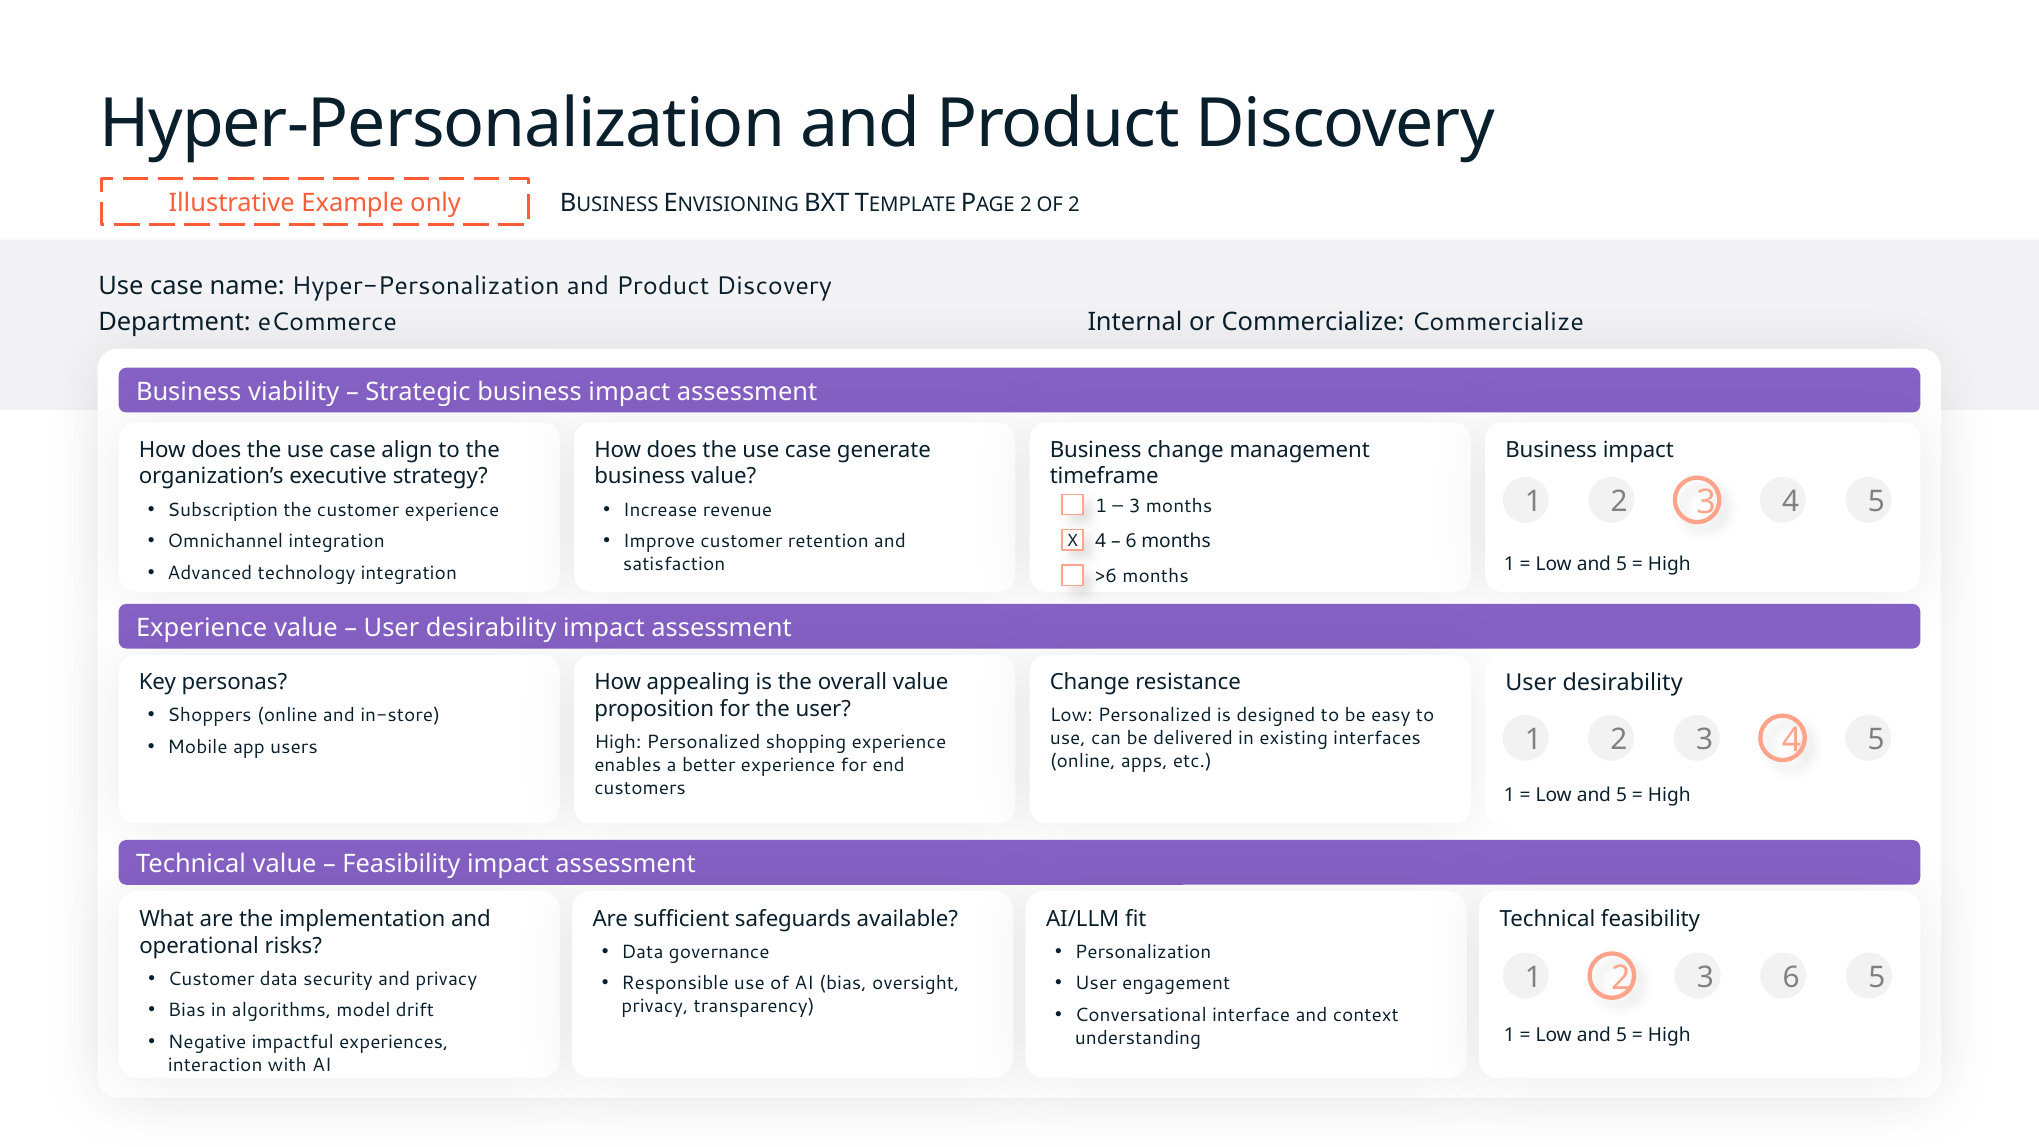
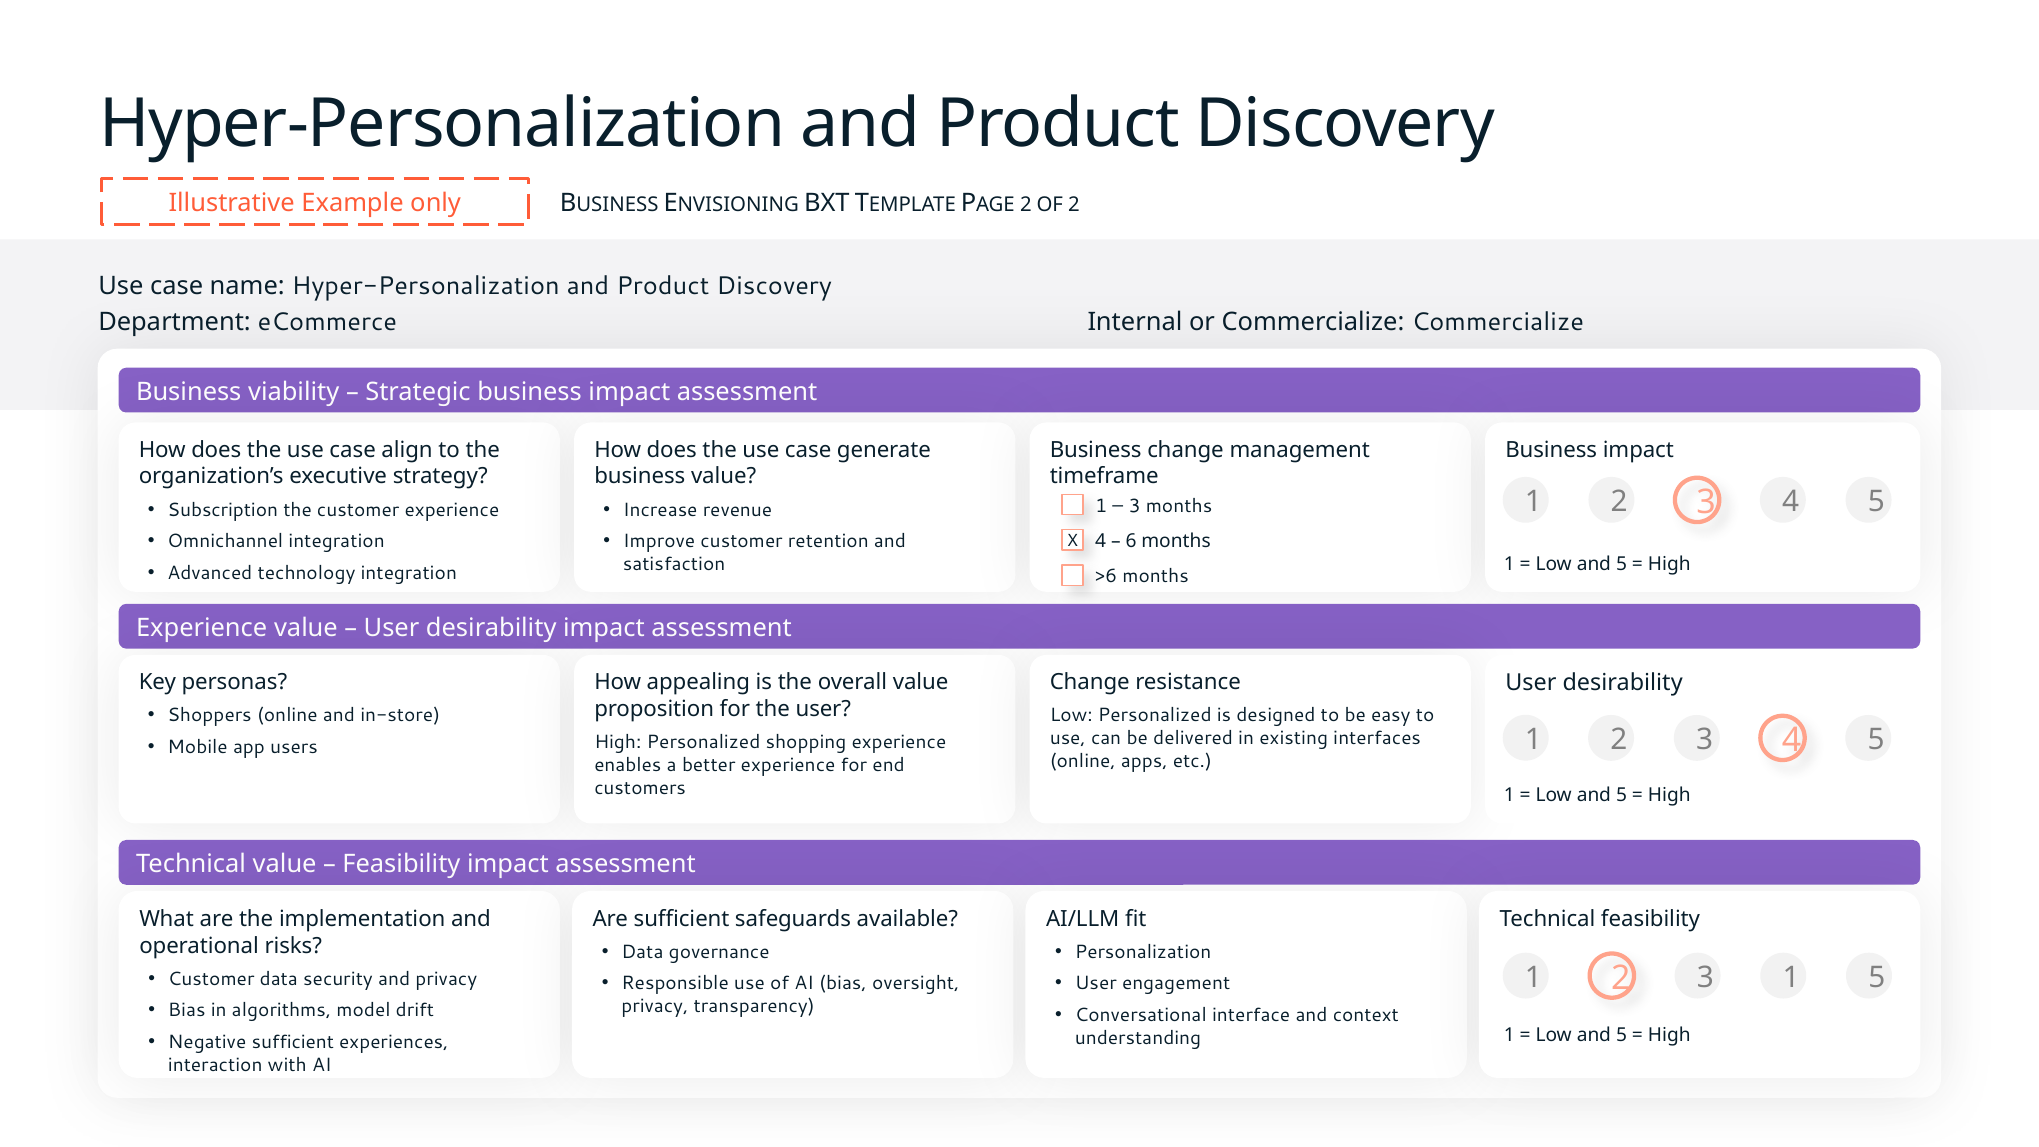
3 6: 6 -> 1 (1791, 978)
Negative impactful: impactful -> sufficient (293, 1042)
